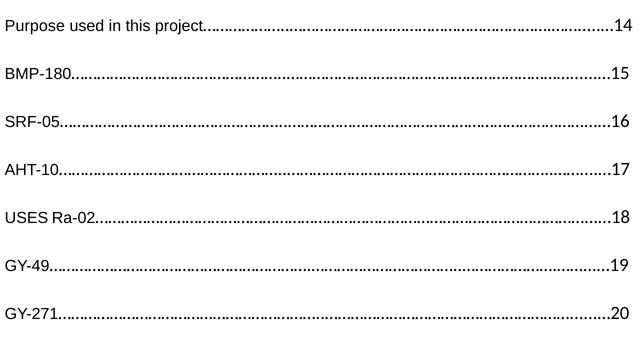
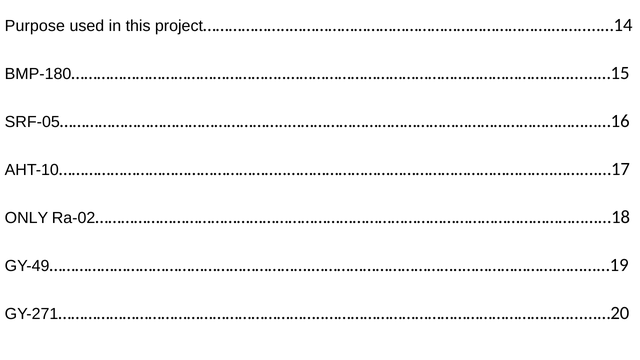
USES: USES -> ONLY (26, 218)
